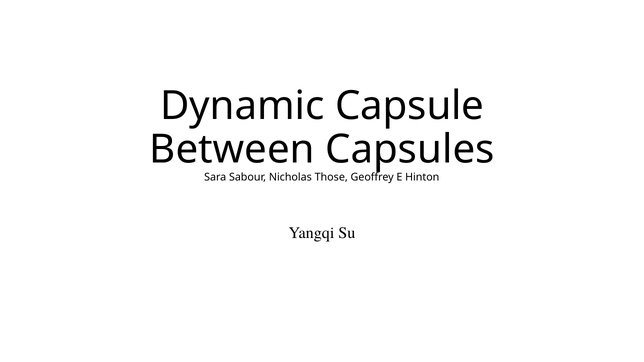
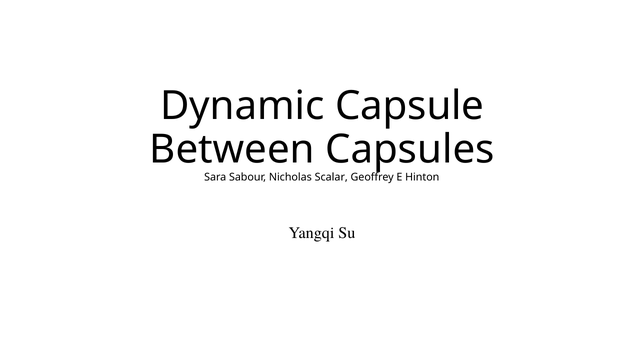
Those: Those -> Scalar (331, 177)
